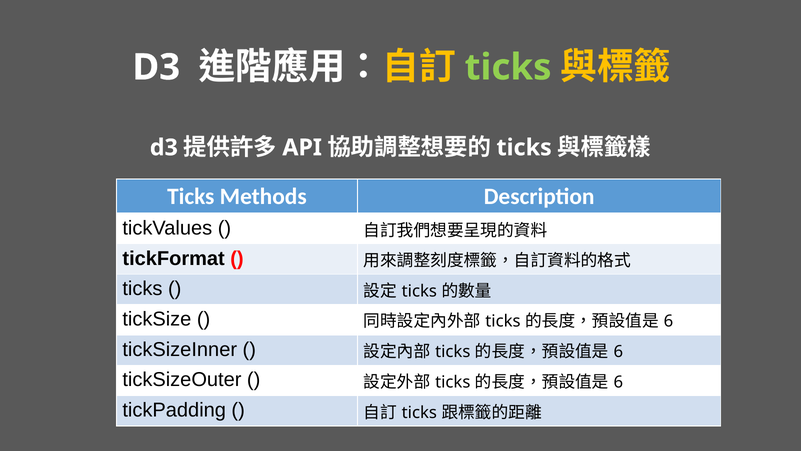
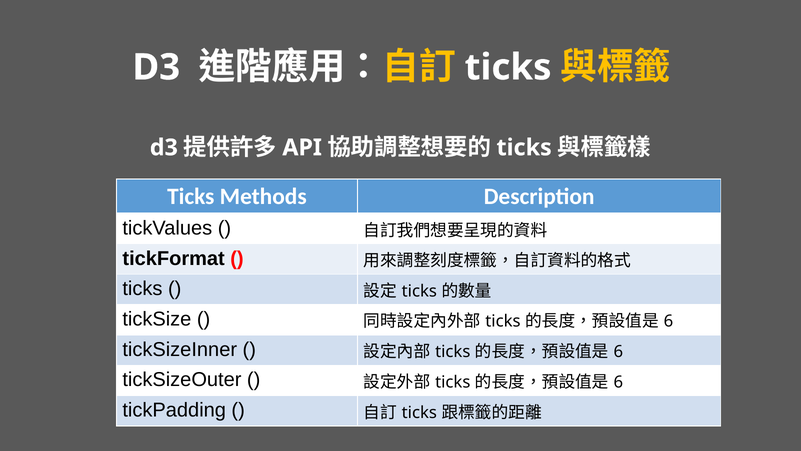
ticks colour: light green -> white (508, 67)
